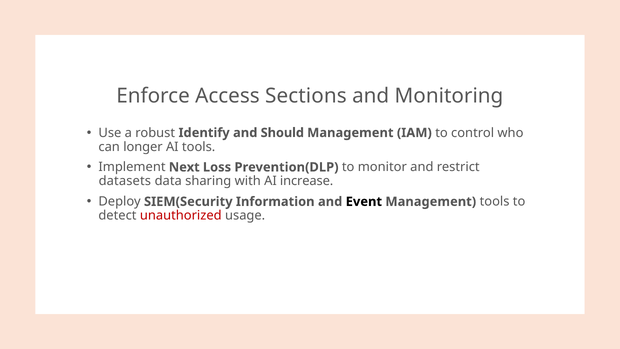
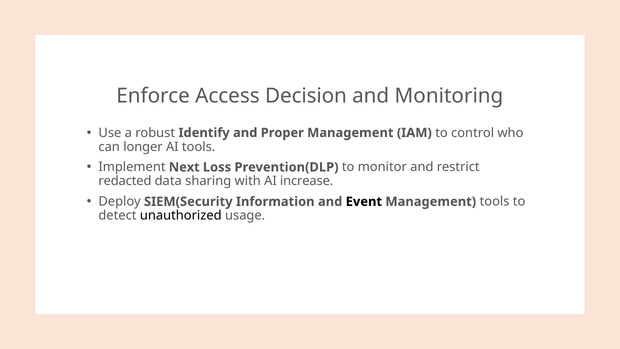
Sections: Sections -> Decision (306, 96)
Should: Should -> Proper (282, 133)
datasets: datasets -> redacted (125, 181)
unauthorized colour: red -> black (181, 215)
